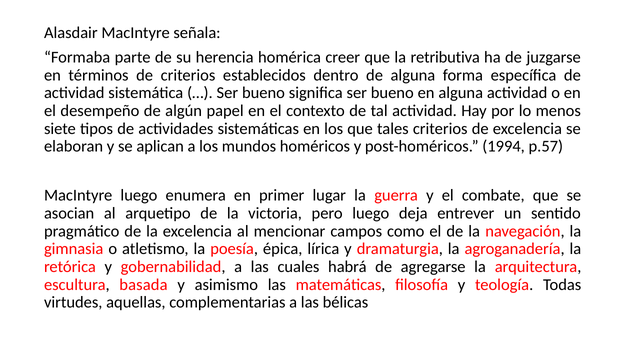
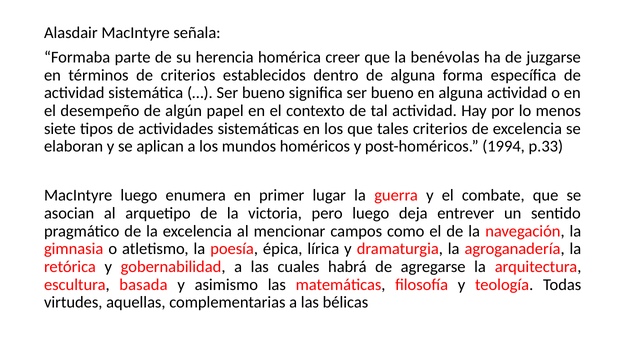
retributiva: retributiva -> benévolas (445, 57)
p.57: p.57 -> p.33 (546, 146)
